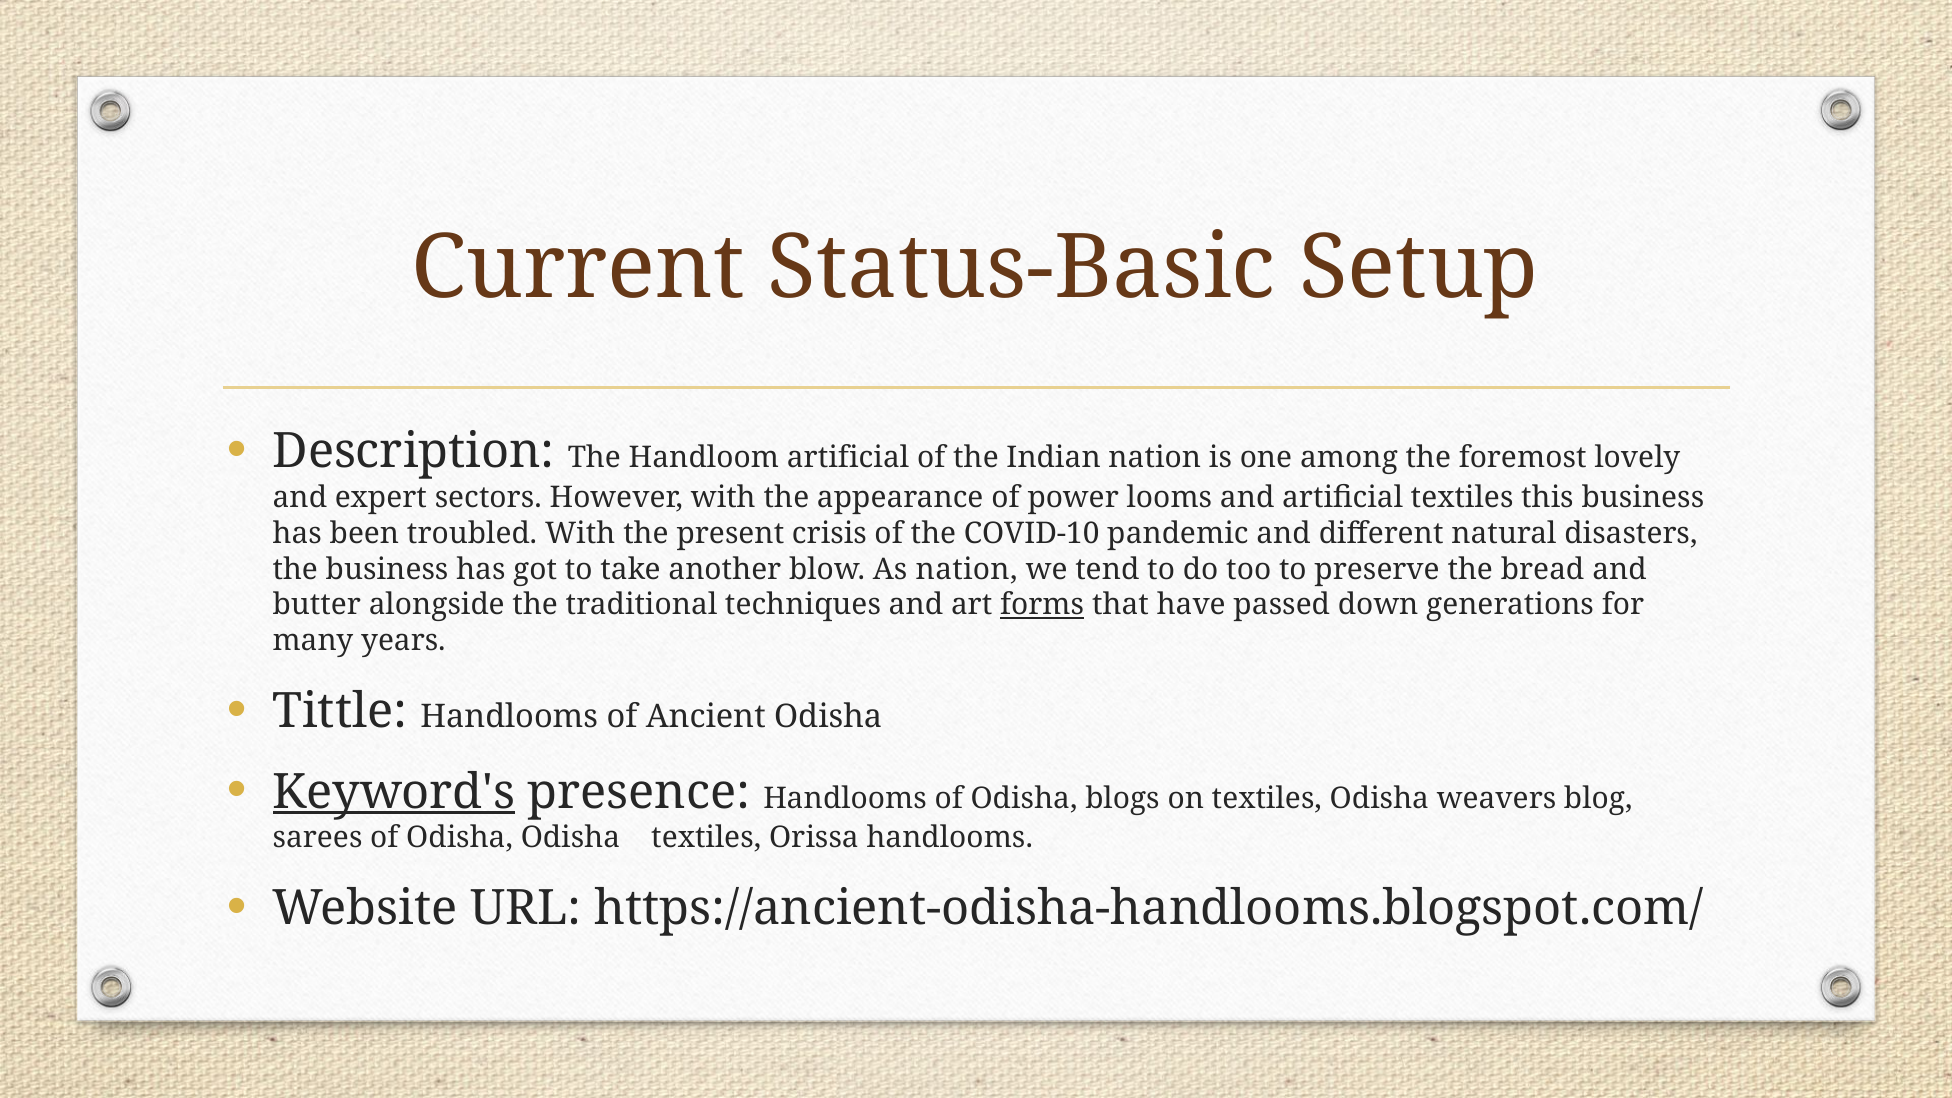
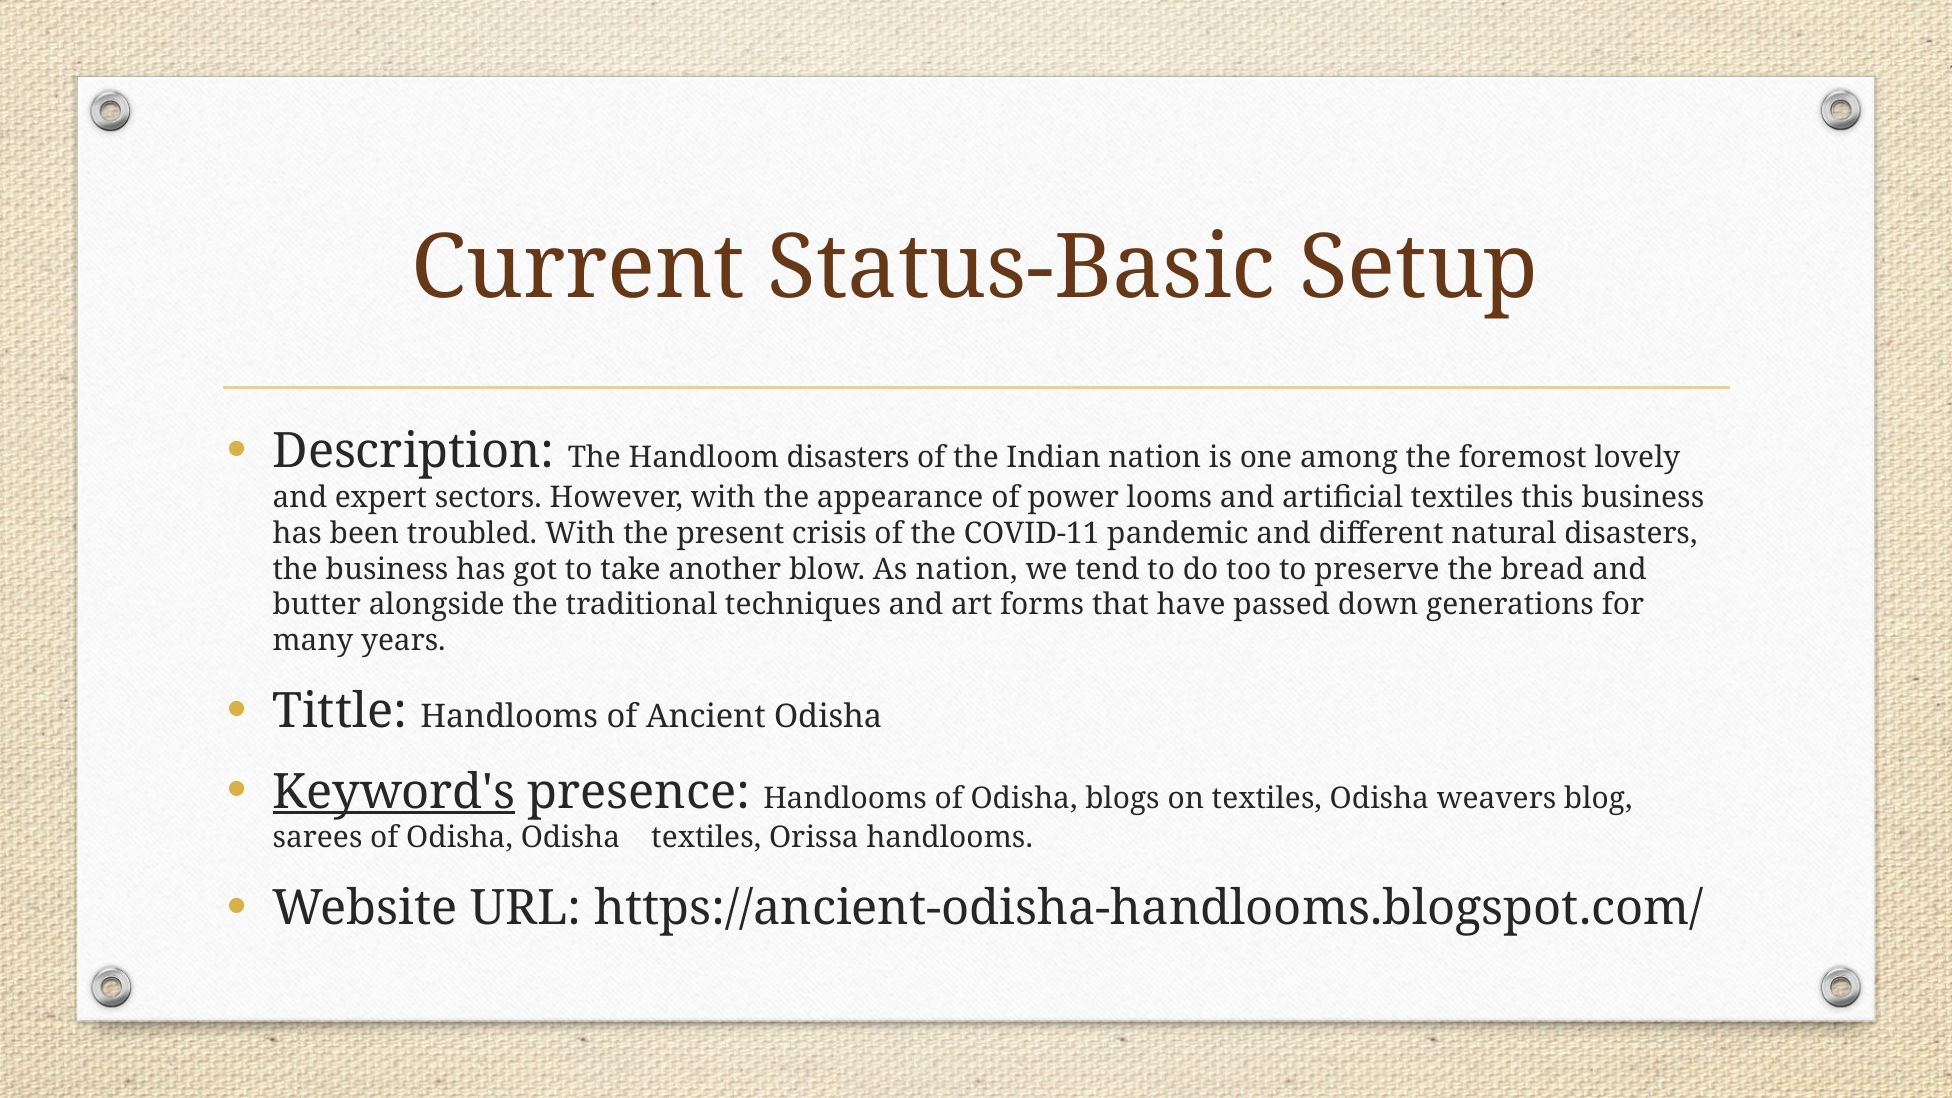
Handloom artificial: artificial -> disasters (848, 458)
COVID-10: COVID-10 -> COVID-11 (1032, 533)
forms underline: present -> none (1042, 605)
